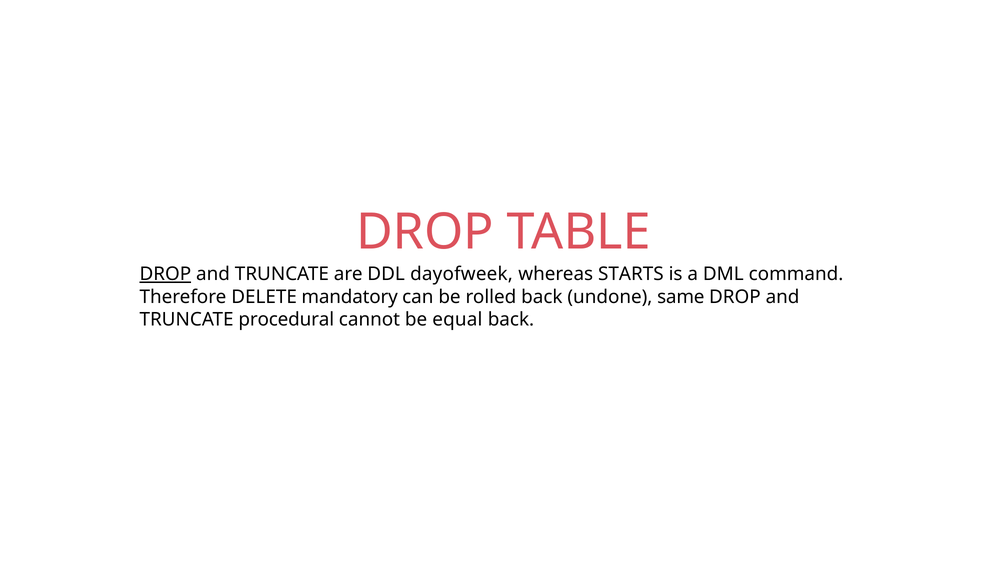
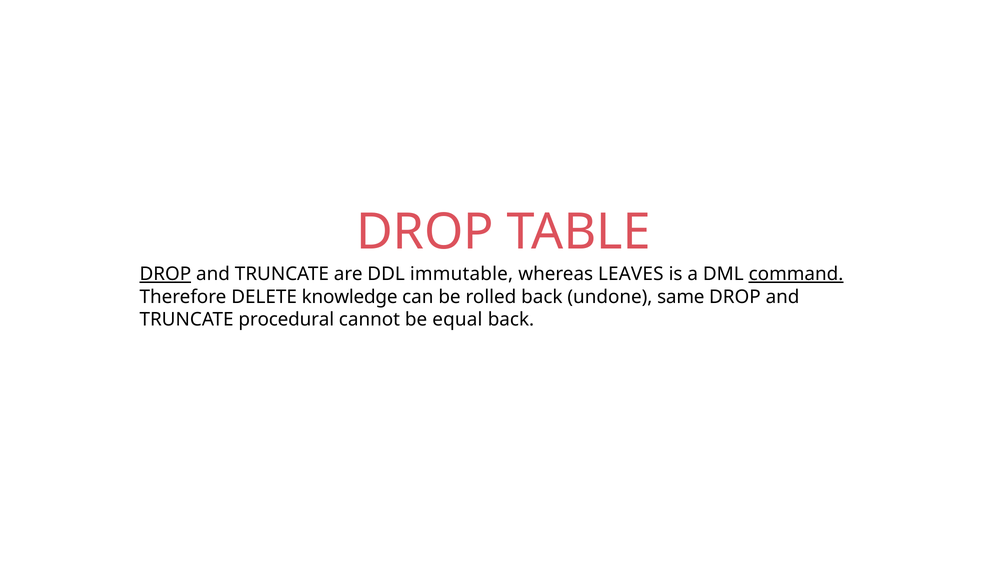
dayofweek: dayofweek -> immutable (462, 274)
STARTS: STARTS -> LEAVES (631, 274)
command underline: none -> present (796, 274)
mandatory: mandatory -> knowledge (350, 297)
